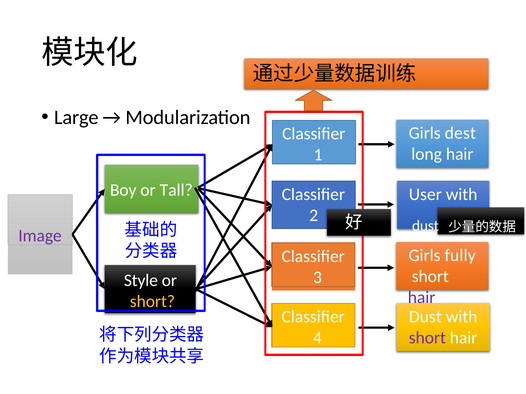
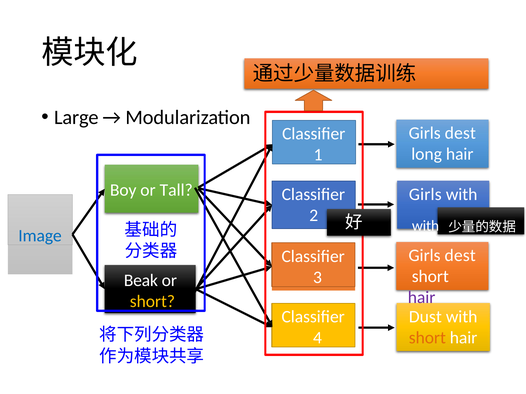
User: User -> Girls (425, 195)
dust: dust -> with (425, 226)
Image colour: purple -> blue (40, 236)
fully: fully -> dest (460, 256)
Style: Style -> Beak (141, 281)
short colour: purple -> orange (427, 338)
